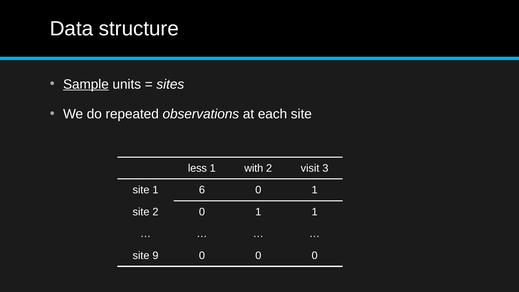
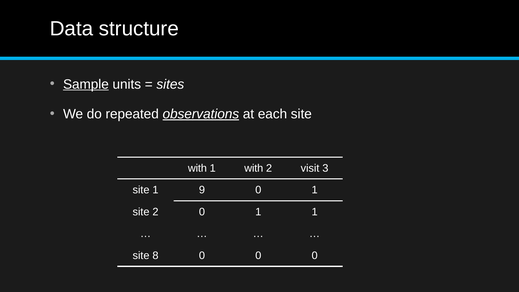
observations underline: none -> present (201, 114)
less: less -> with (197, 168)
6: 6 -> 9 (202, 190)
9: 9 -> 8 (155, 256)
